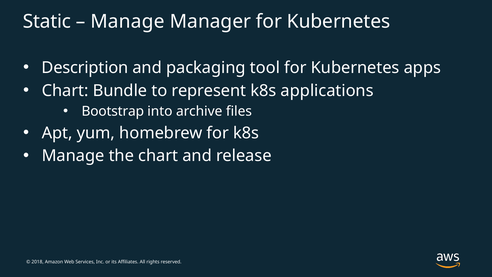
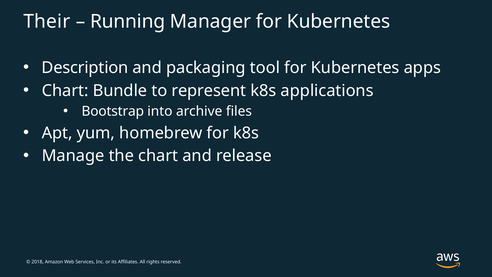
Static: Static -> Their (47, 21)
Manage: Manage -> Running (128, 21)
